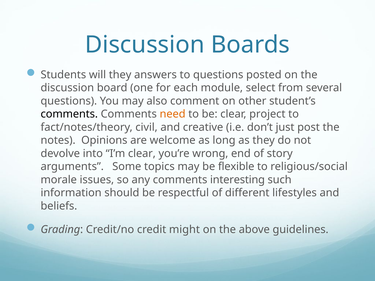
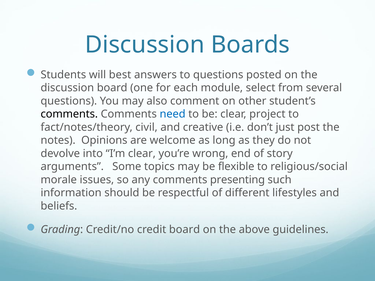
will they: they -> best (120, 75)
need colour: orange -> blue (173, 114)
interesting: interesting -> presenting (237, 180)
credit might: might -> board (185, 230)
